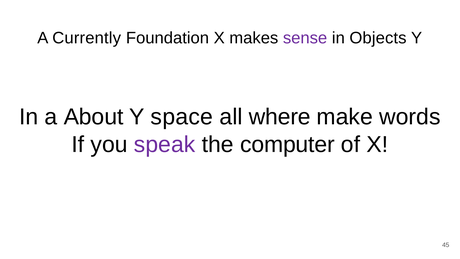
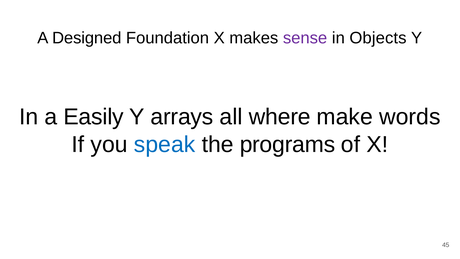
Currently: Currently -> Designed (87, 38)
About: About -> Easily (94, 117)
space: space -> arrays (182, 117)
speak colour: purple -> blue (165, 144)
computer: computer -> programs (287, 144)
